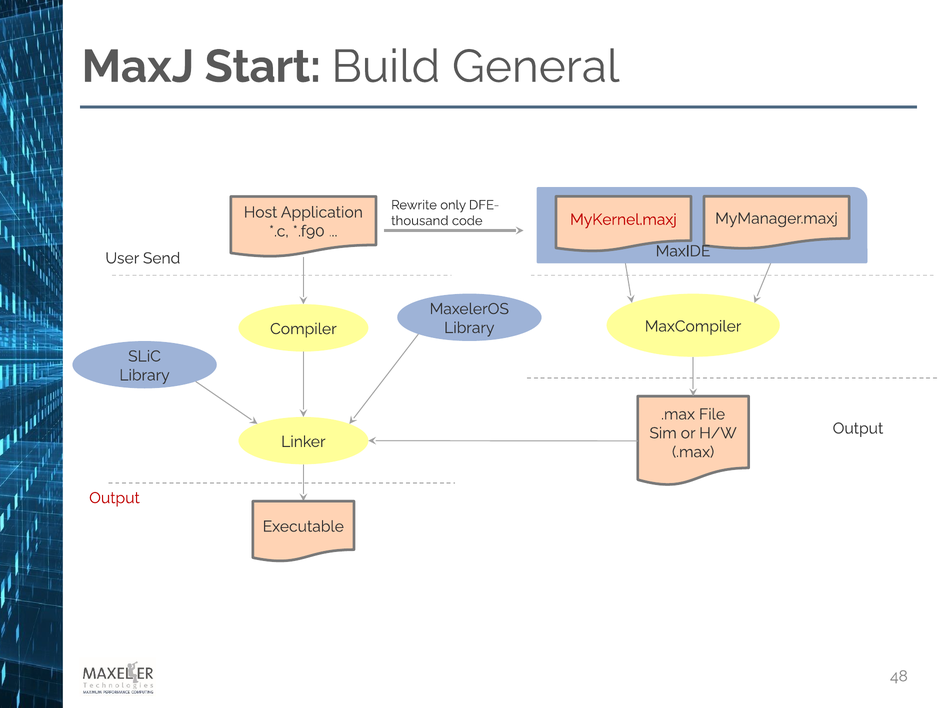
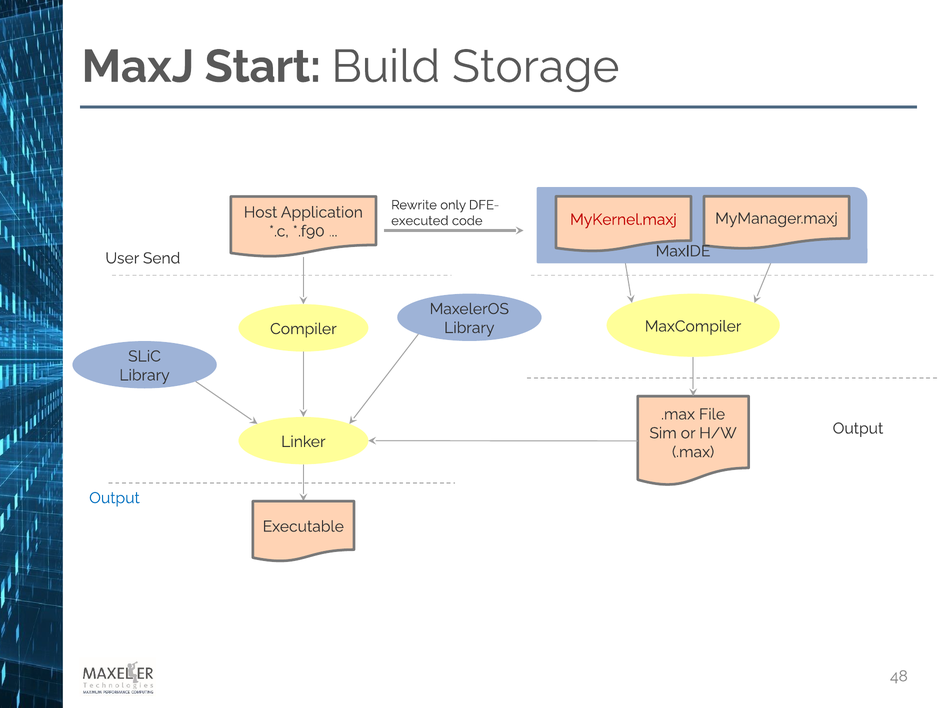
General: General -> Storage (536, 67)
thousand: thousand -> executed (420, 221)
Output colour: red -> blue (114, 498)
